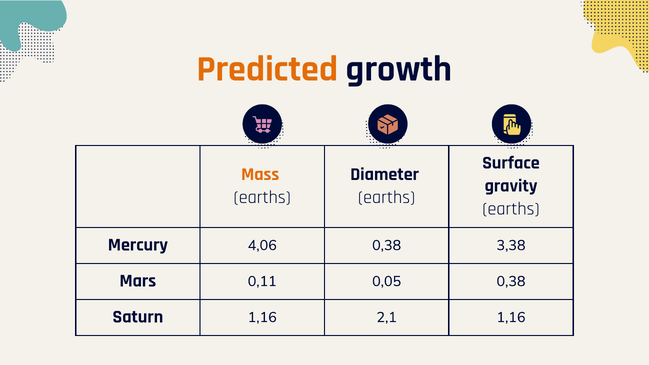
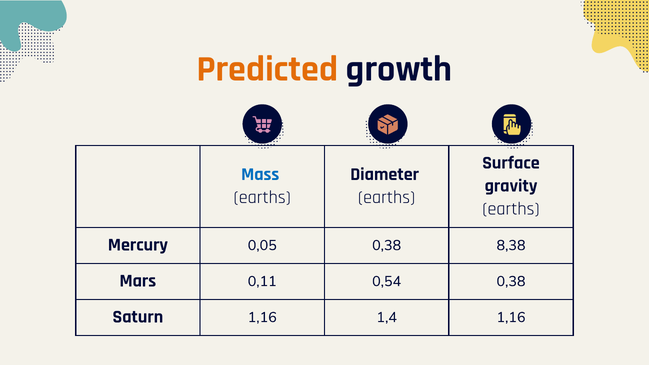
Mass colour: orange -> blue (260, 174)
4,06: 4,06 -> 0,05 (262, 245)
3,38: 3,38 -> 8,38 (511, 245)
0,05: 0,05 -> 0,54 (387, 281)
2,1: 2,1 -> 1,4 (387, 317)
